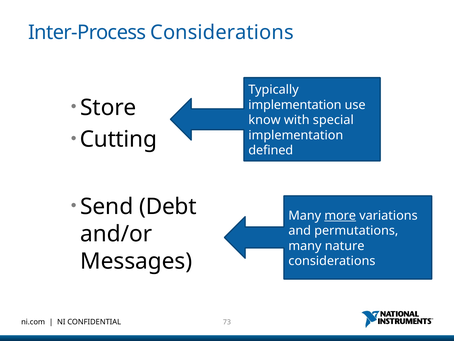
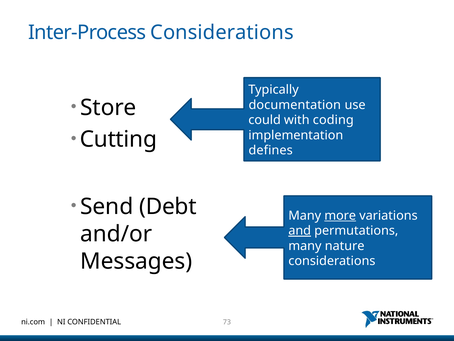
implementation: implementation -> documentation (295, 105)
know: know -> could (265, 120)
special: special -> coding (333, 120)
defined: defined -> defines (271, 150)
and underline: none -> present (300, 230)
